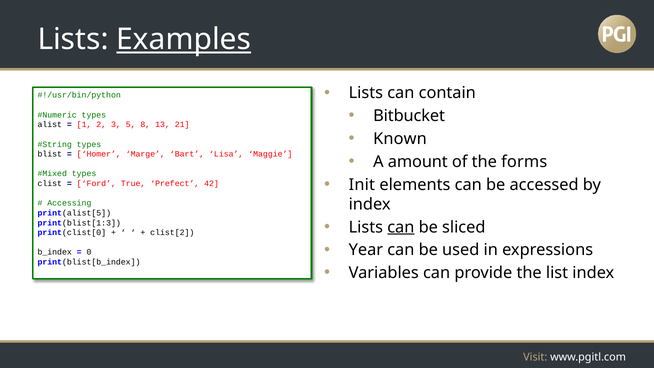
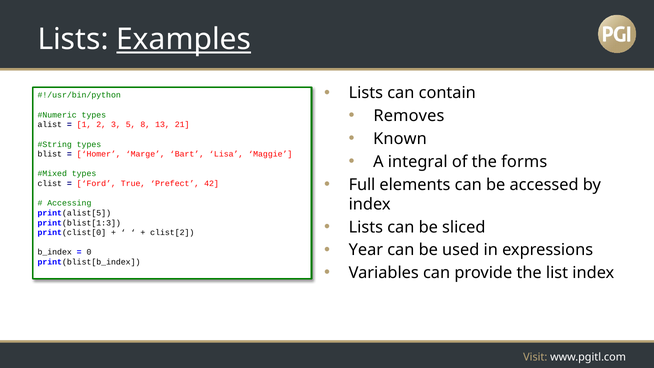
Bitbucket: Bitbucket -> Removes (409, 116)
amount: amount -> integral (418, 162)
Init: Init -> Full (362, 185)
can underline: present -> none (401, 227)
